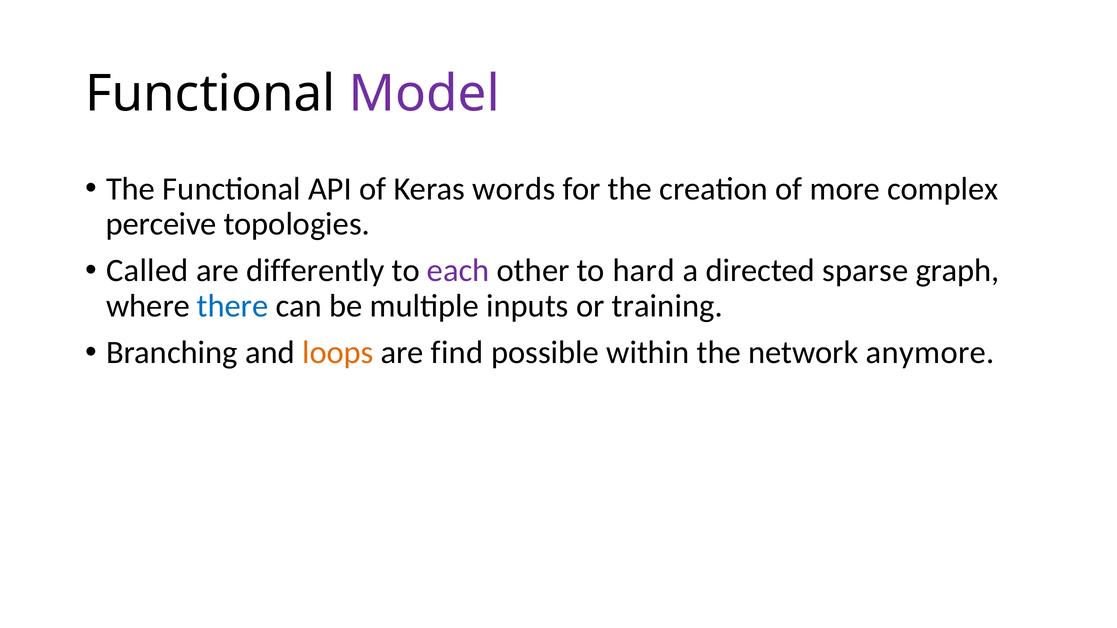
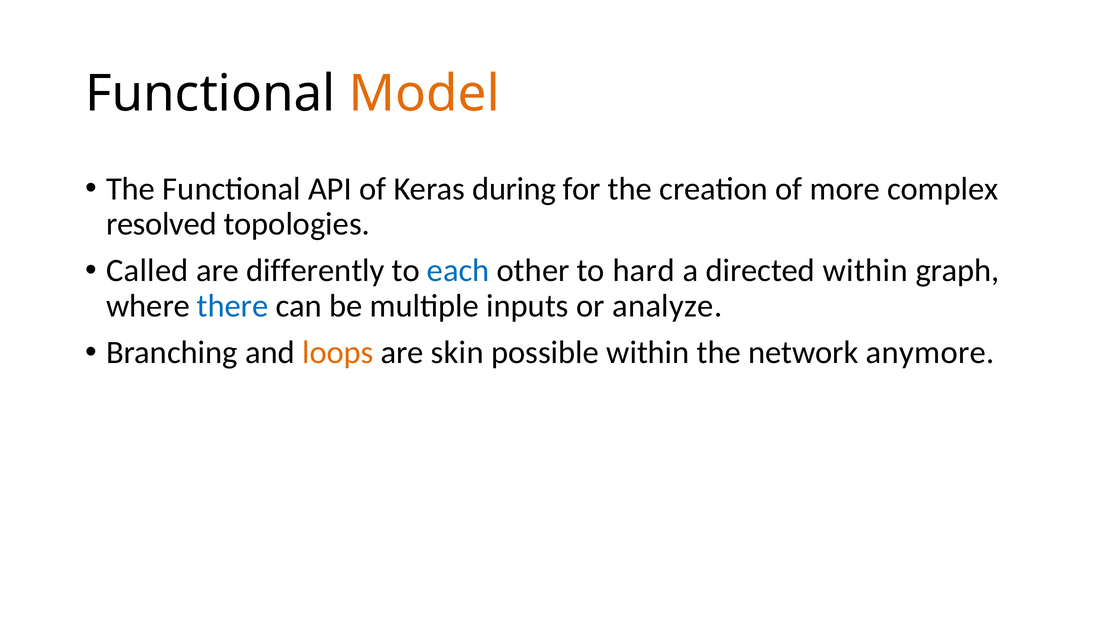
Model colour: purple -> orange (424, 94)
words: words -> during (514, 189)
perceive: perceive -> resolved (161, 224)
each colour: purple -> blue (458, 271)
directed sparse: sparse -> within (865, 271)
training: training -> analyze (667, 306)
find: find -> skin (457, 353)
